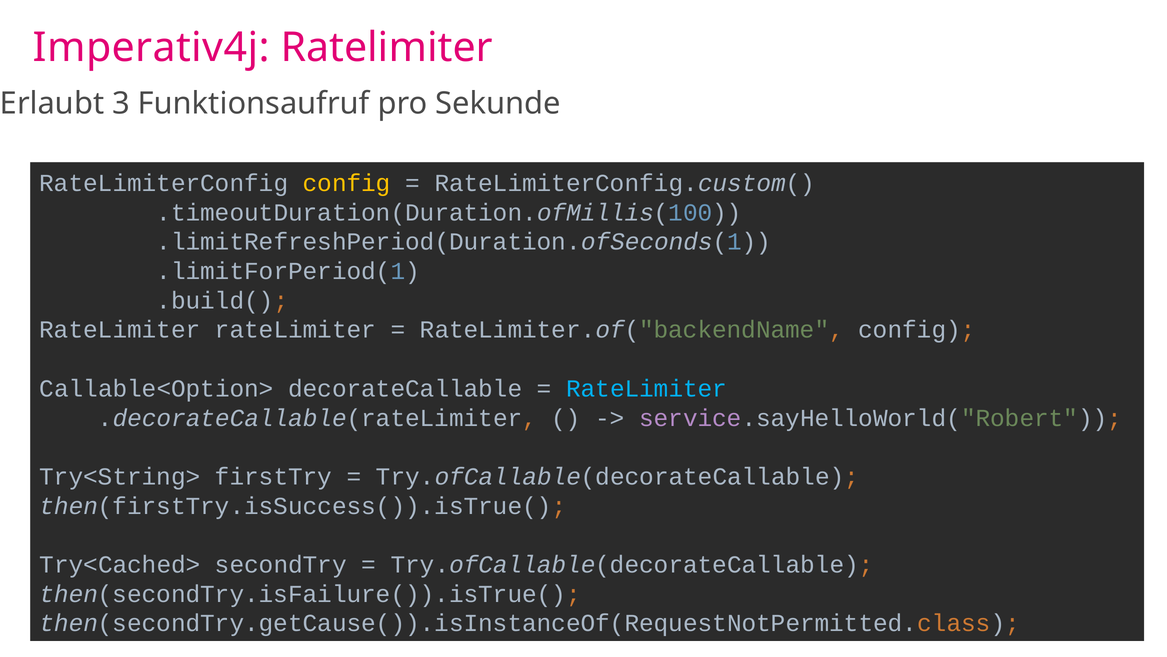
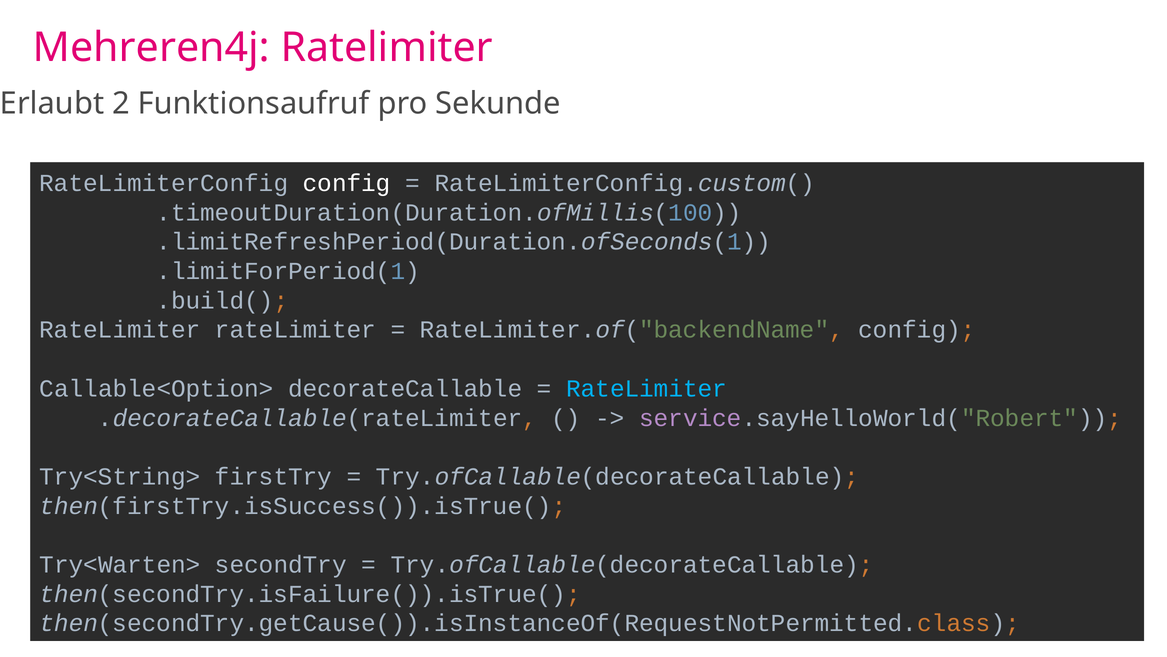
Imperativ4j: Imperativ4j -> Mehreren4j (151, 48)
3: 3 -> 2 (121, 103)
config colour: yellow -> white (347, 183)
Try<Cached>: Try<Cached> -> Try<Warten> (120, 564)
